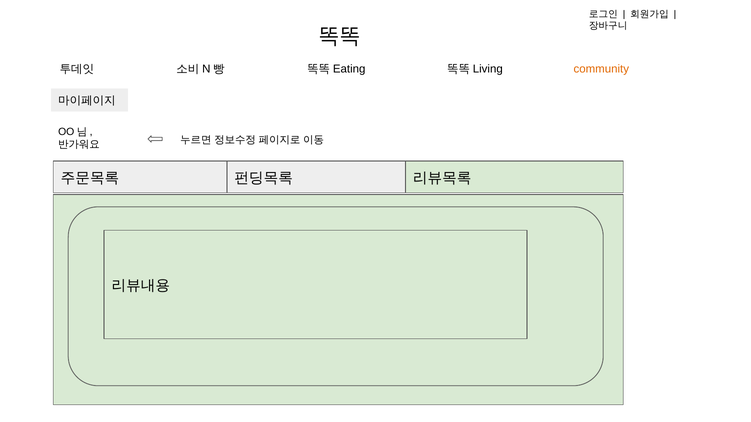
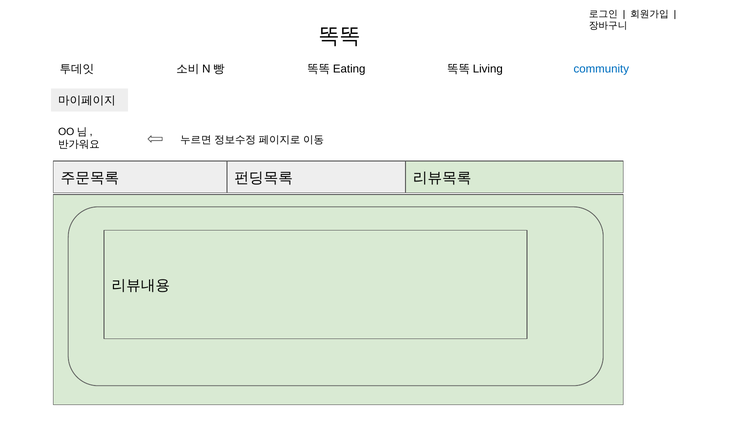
community colour: orange -> blue (601, 69)
